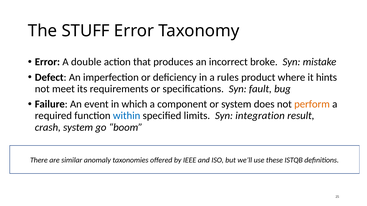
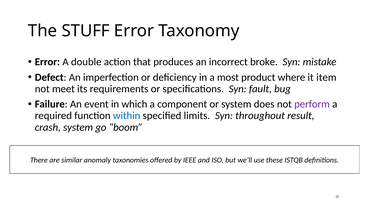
rules: rules -> most (228, 77)
hints: hints -> item (326, 77)
perform colour: orange -> purple (312, 104)
integration: integration -> throughout (260, 116)
